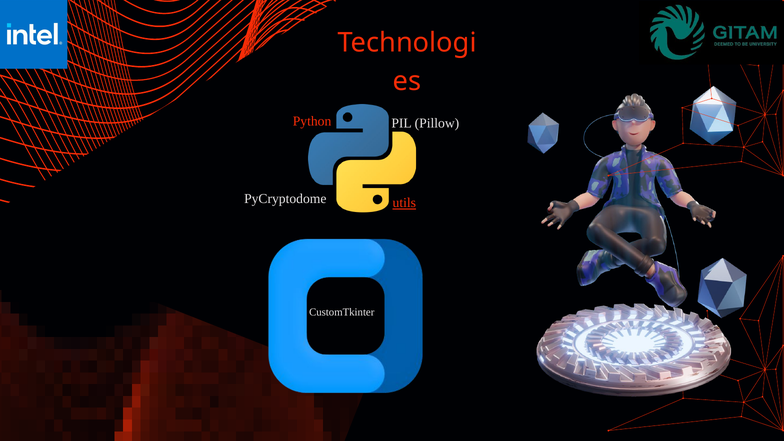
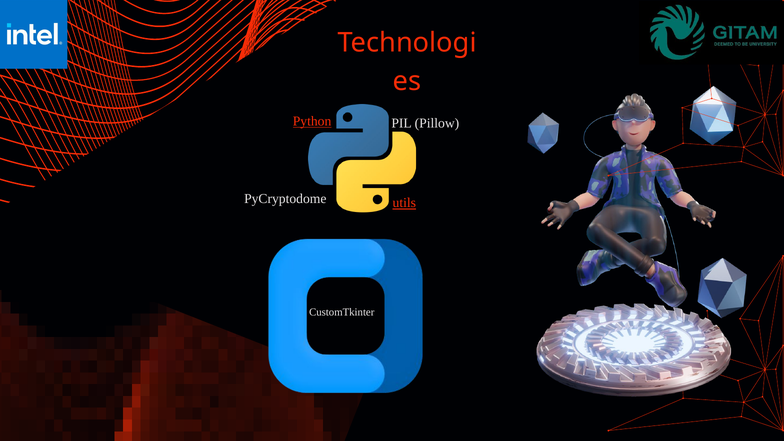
Python underline: none -> present (312, 121)
